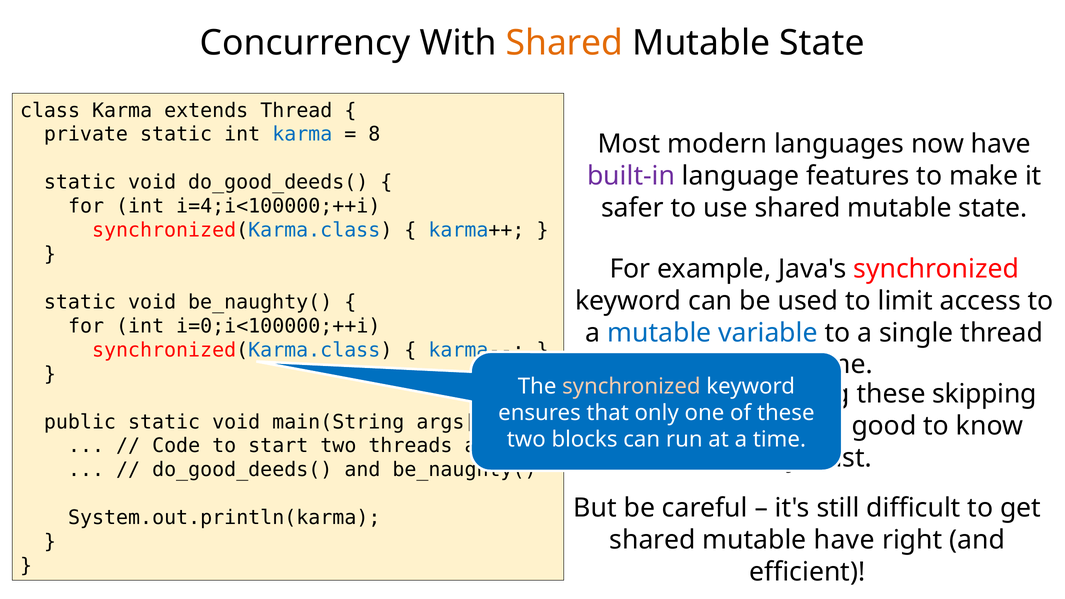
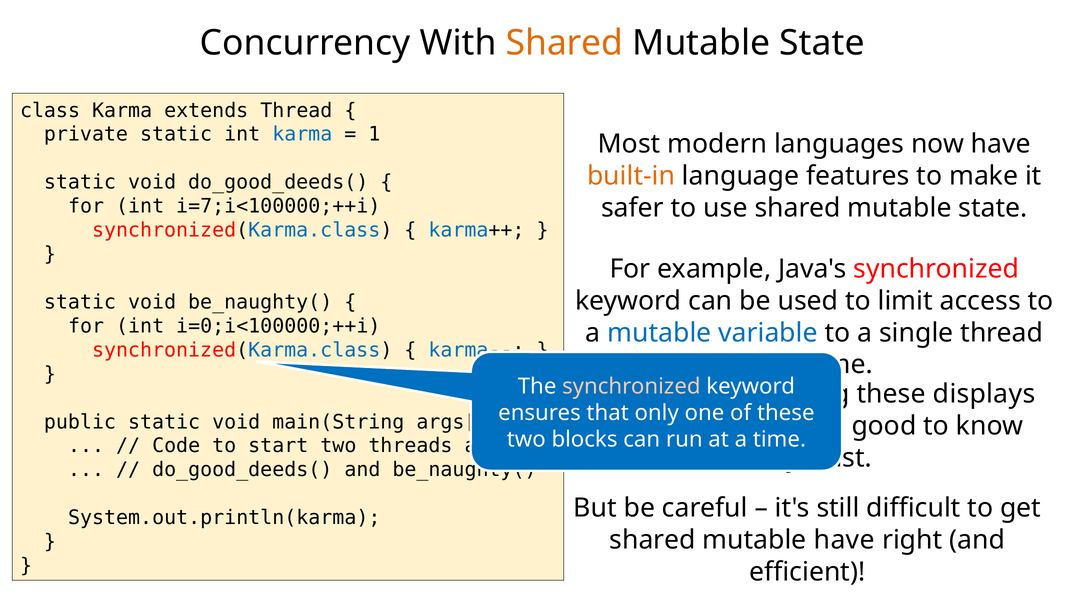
8: 8 -> 1 (374, 134)
built-in colour: purple -> orange (631, 176)
i=4;i<100000;++i: i=4;i<100000;++i -> i=7;i<100000;++i (278, 206)
skipping: skipping -> displays (984, 394)
